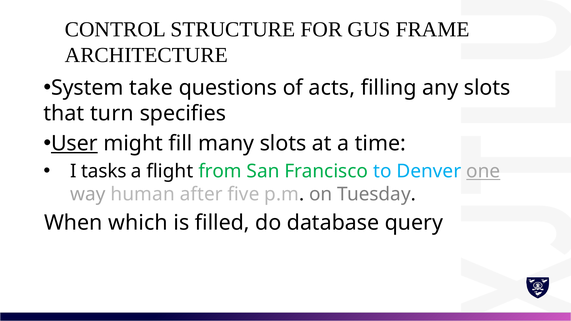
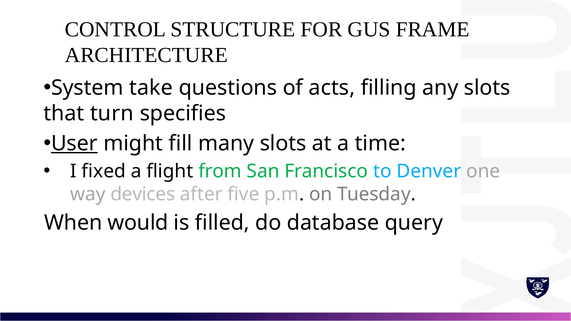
tasks: tasks -> fixed (104, 171)
one underline: present -> none (483, 171)
human: human -> devices (143, 194)
which: which -> would (138, 223)
